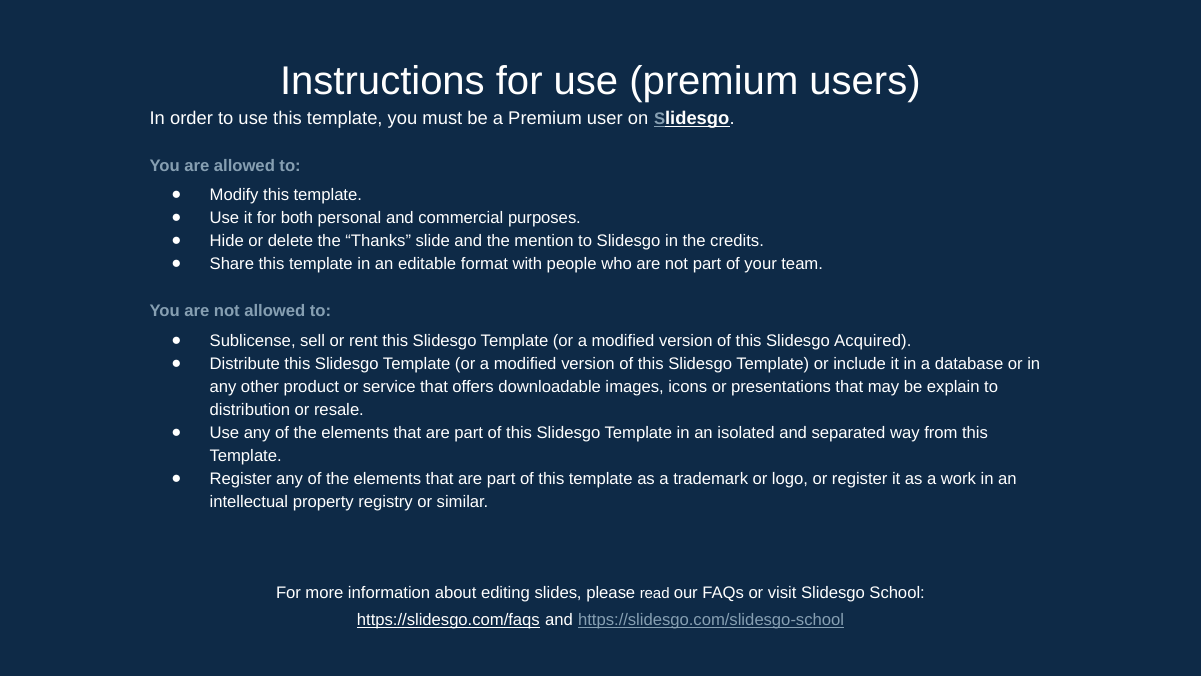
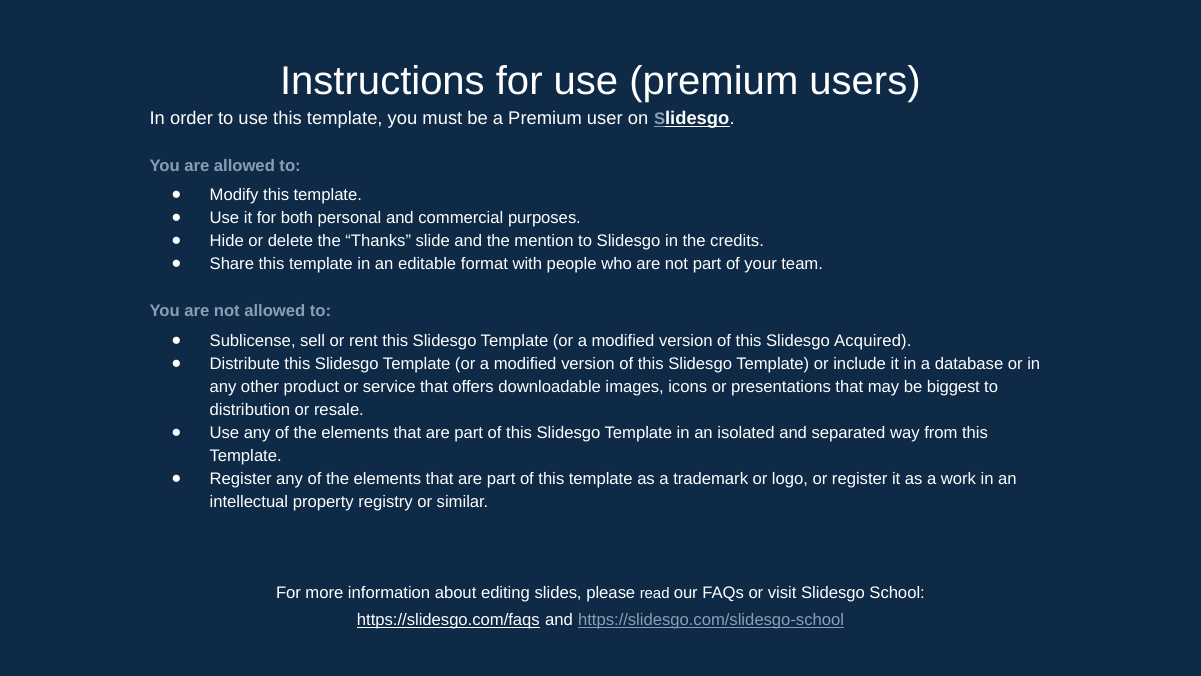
explain: explain -> biggest (953, 386)
